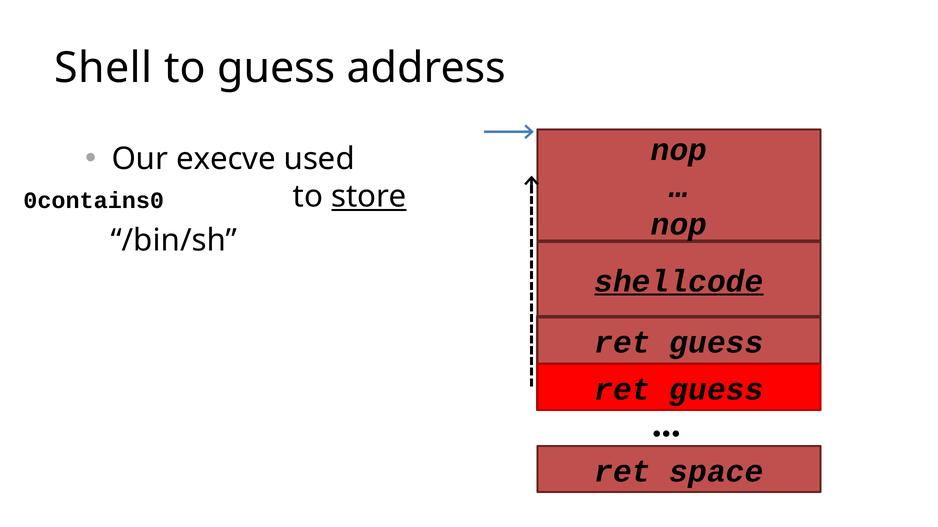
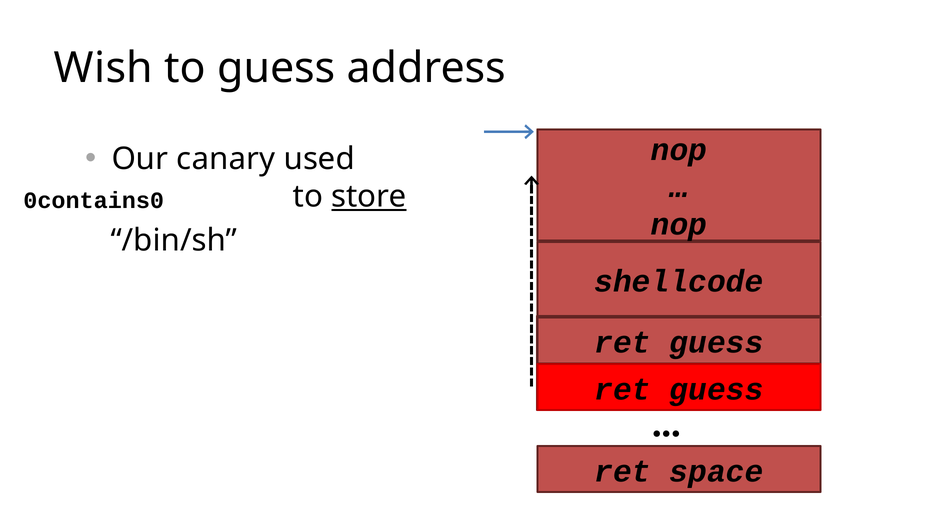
Shell: Shell -> Wish (103, 68)
execve: execve -> canary (226, 159)
shellcode underline: present -> none (679, 282)
